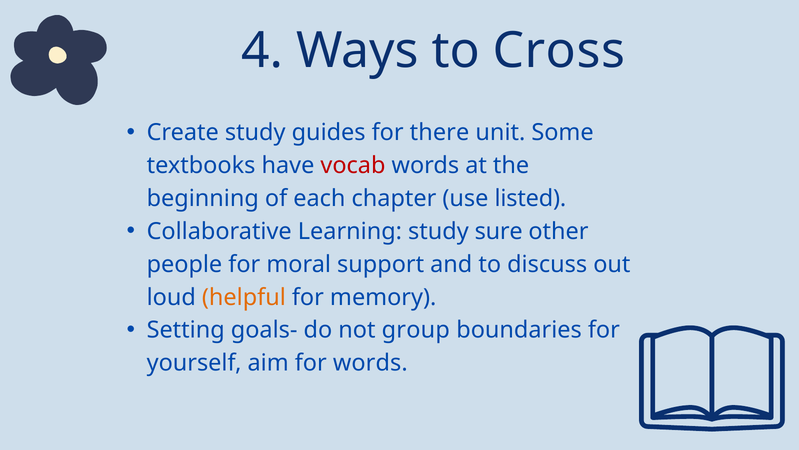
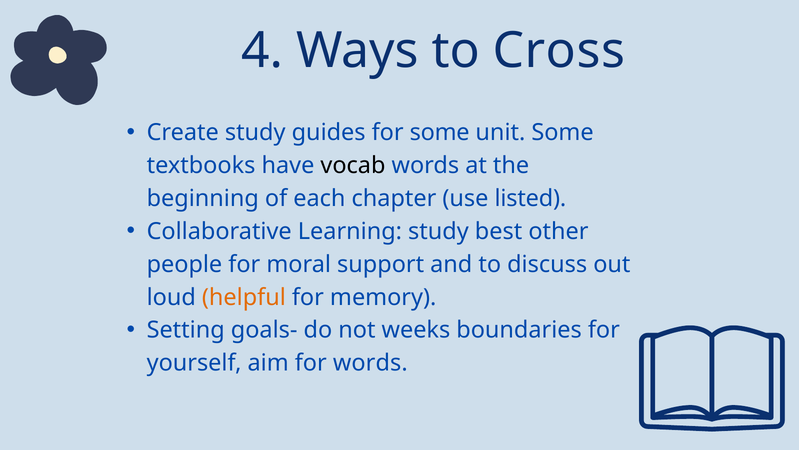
for there: there -> some (440, 132)
vocab colour: red -> black (353, 165)
sure: sure -> best (499, 231)
group: group -> weeks (416, 330)
